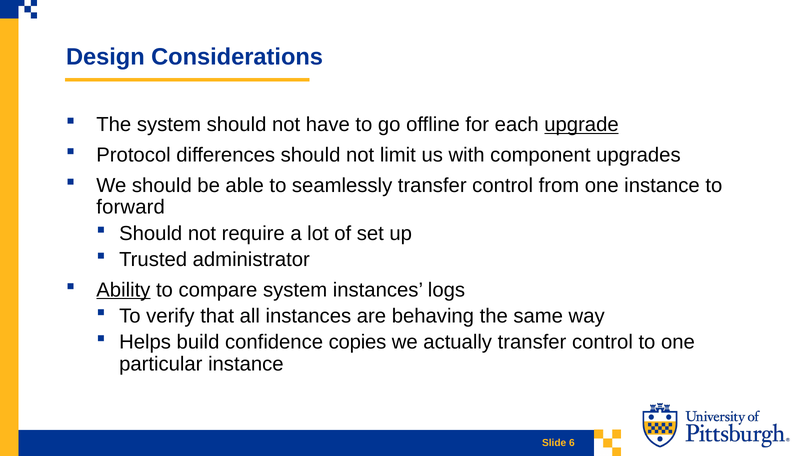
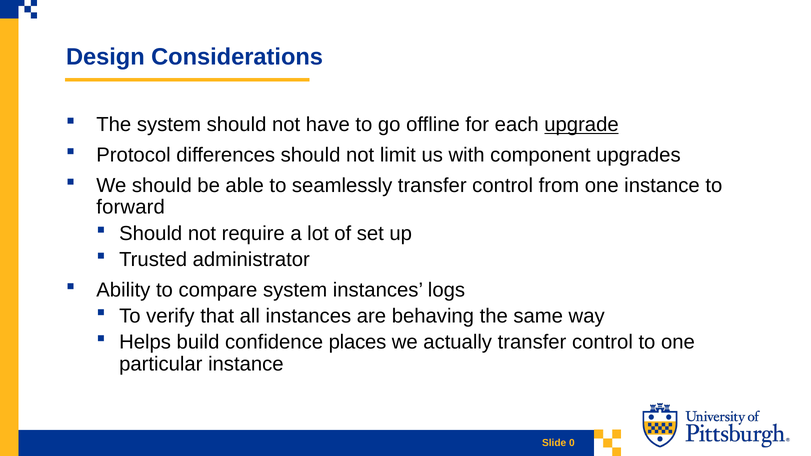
Ability underline: present -> none (123, 290)
copies: copies -> places (358, 342)
6: 6 -> 0 (572, 443)
